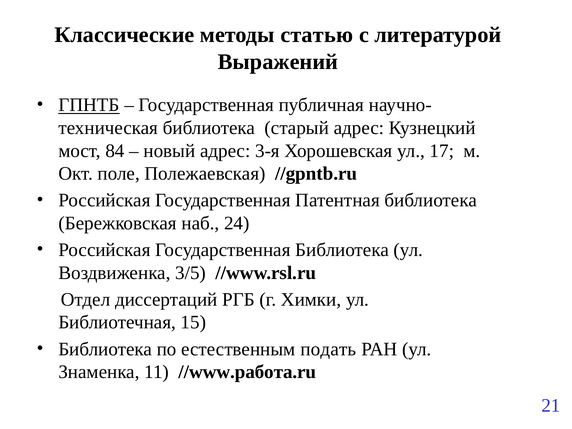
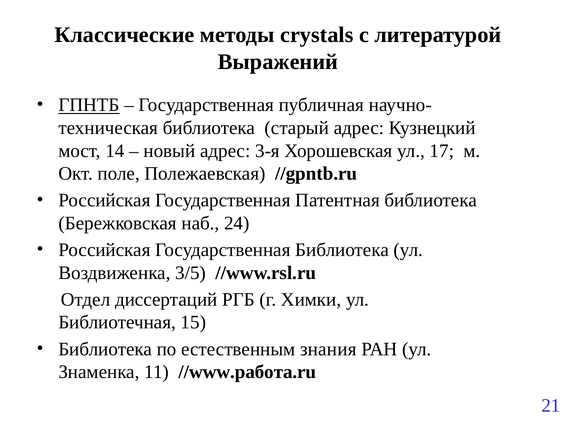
статью: статью -> crystals (317, 35)
84: 84 -> 14 (115, 151)
подать: подать -> знания (328, 349)
